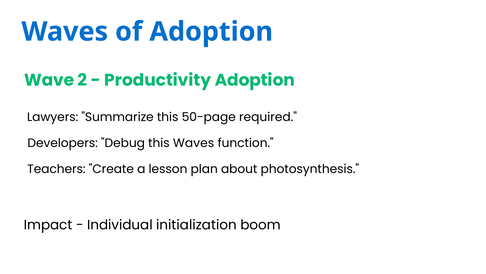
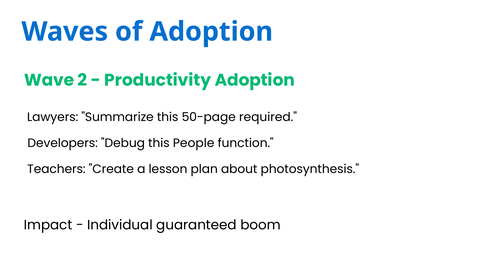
this Waves: Waves -> People (194, 143)
initialization: initialization -> guaranteed (197, 225)
